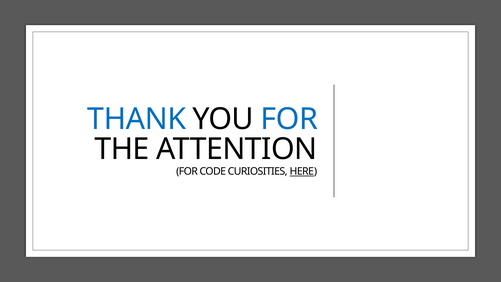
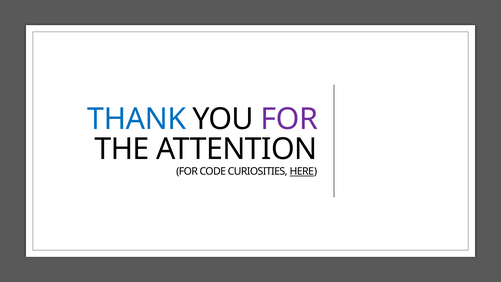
FOR colour: blue -> purple (289, 119)
